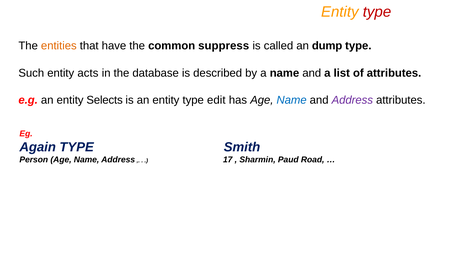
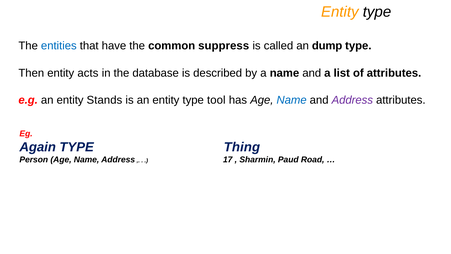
type colour: red -> black (377, 12)
entities colour: orange -> blue (59, 46)
Such: Such -> Then (31, 73)
Selects: Selects -> Stands (104, 100)
edit: edit -> tool (216, 100)
Smith: Smith -> Thing (242, 147)
